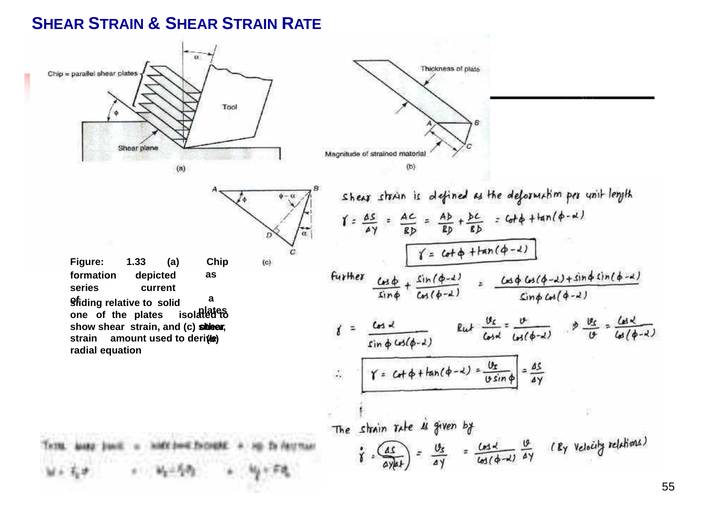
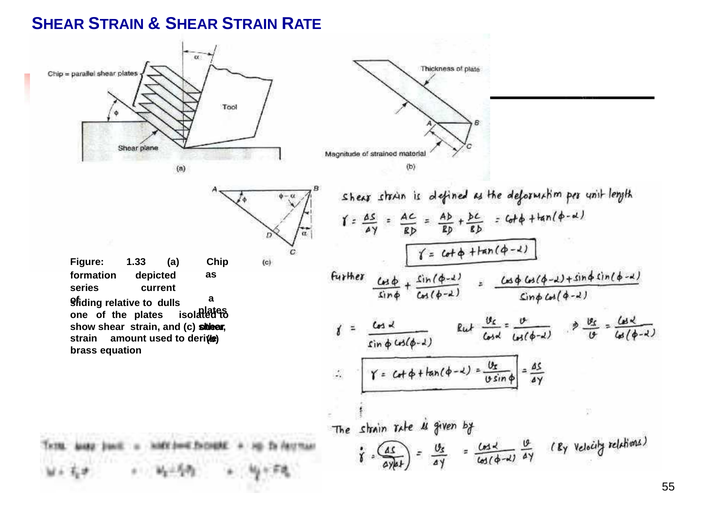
solid: solid -> dulls (169, 303)
radial: radial -> brass (84, 351)
